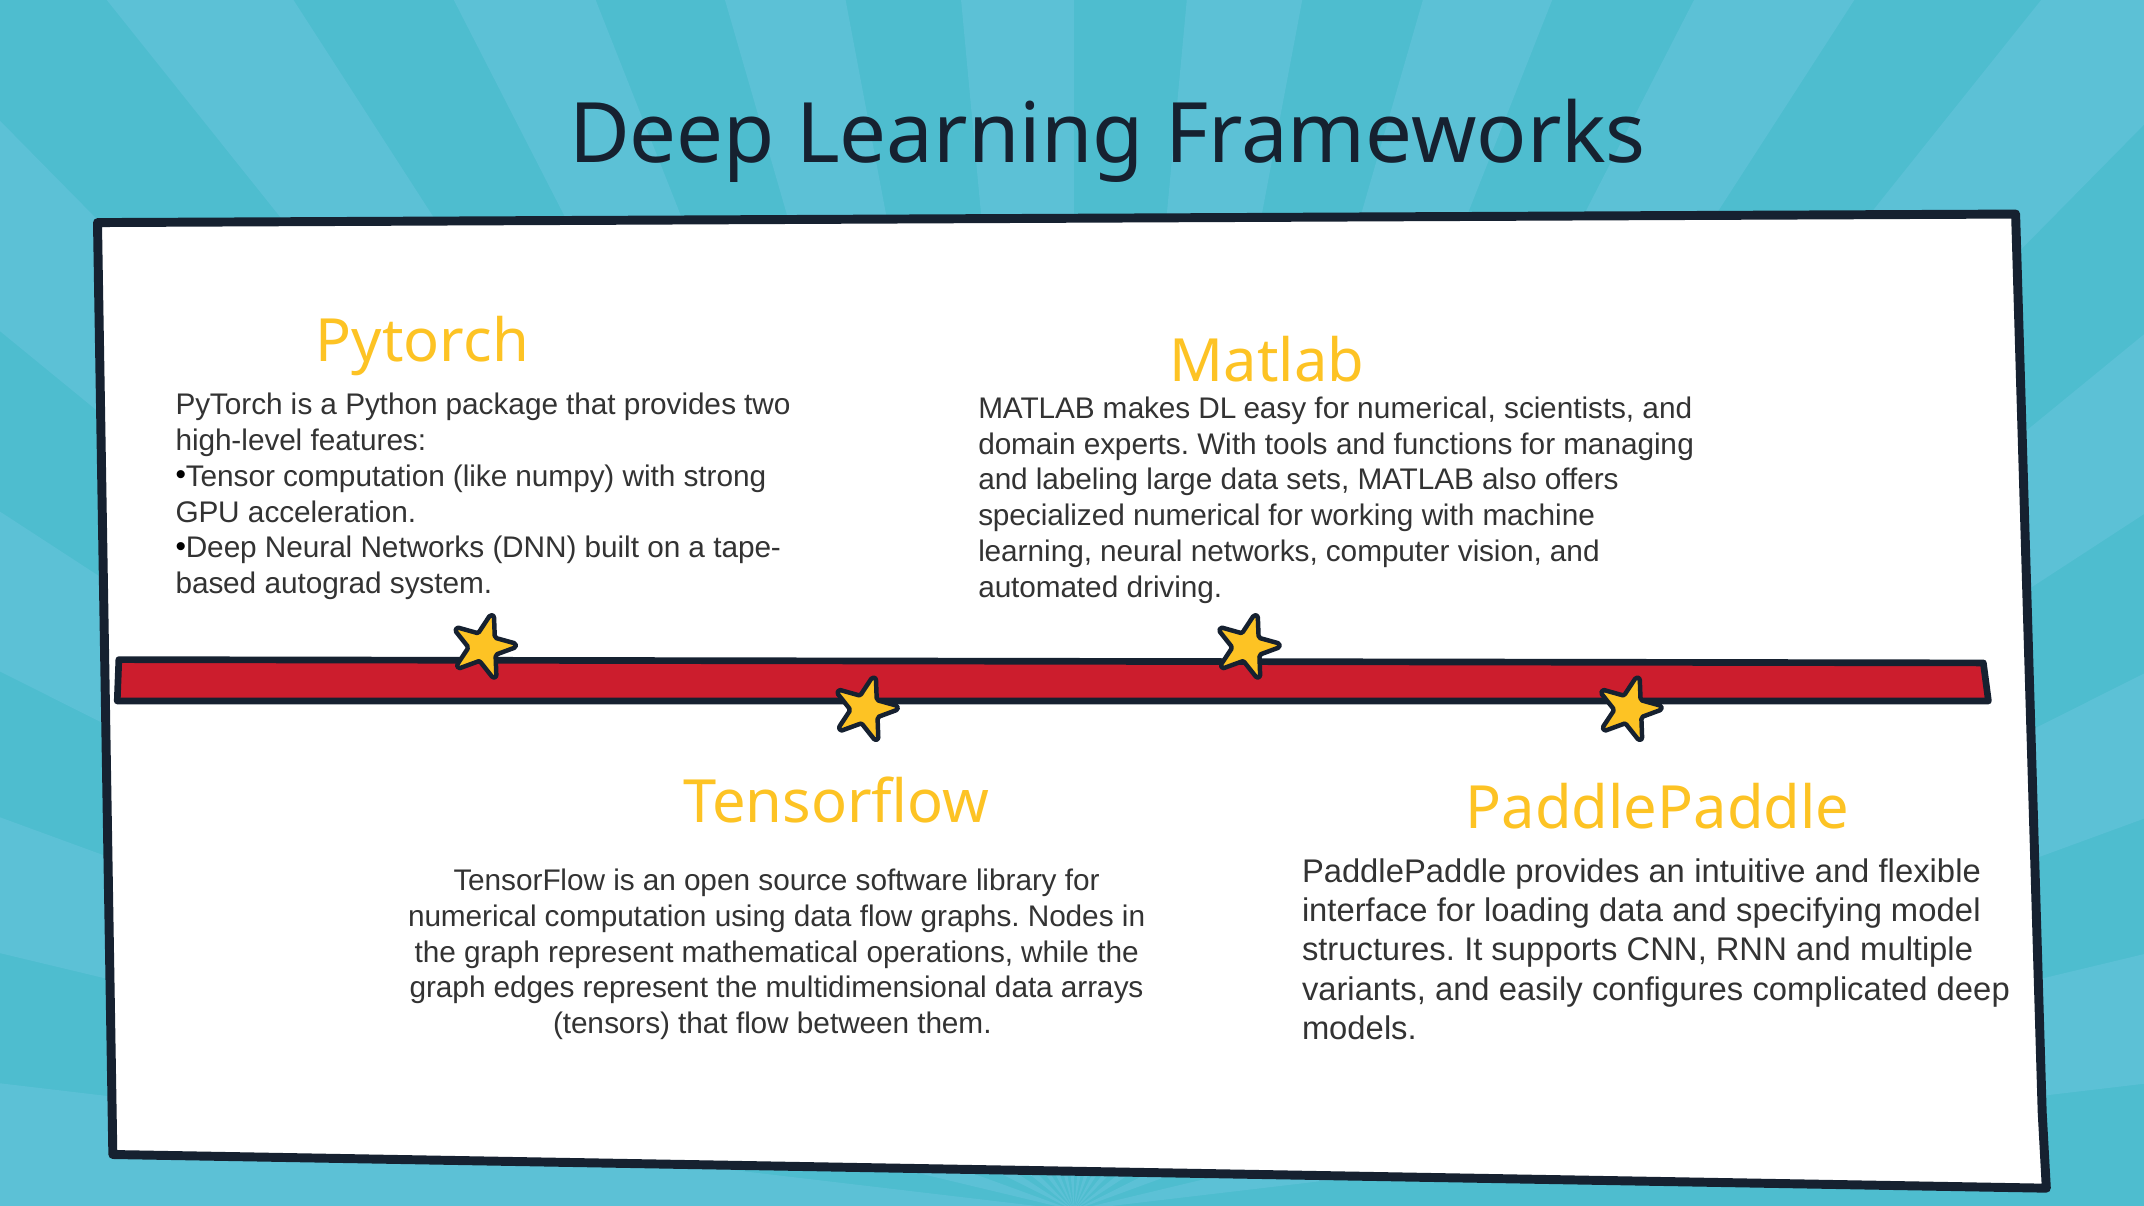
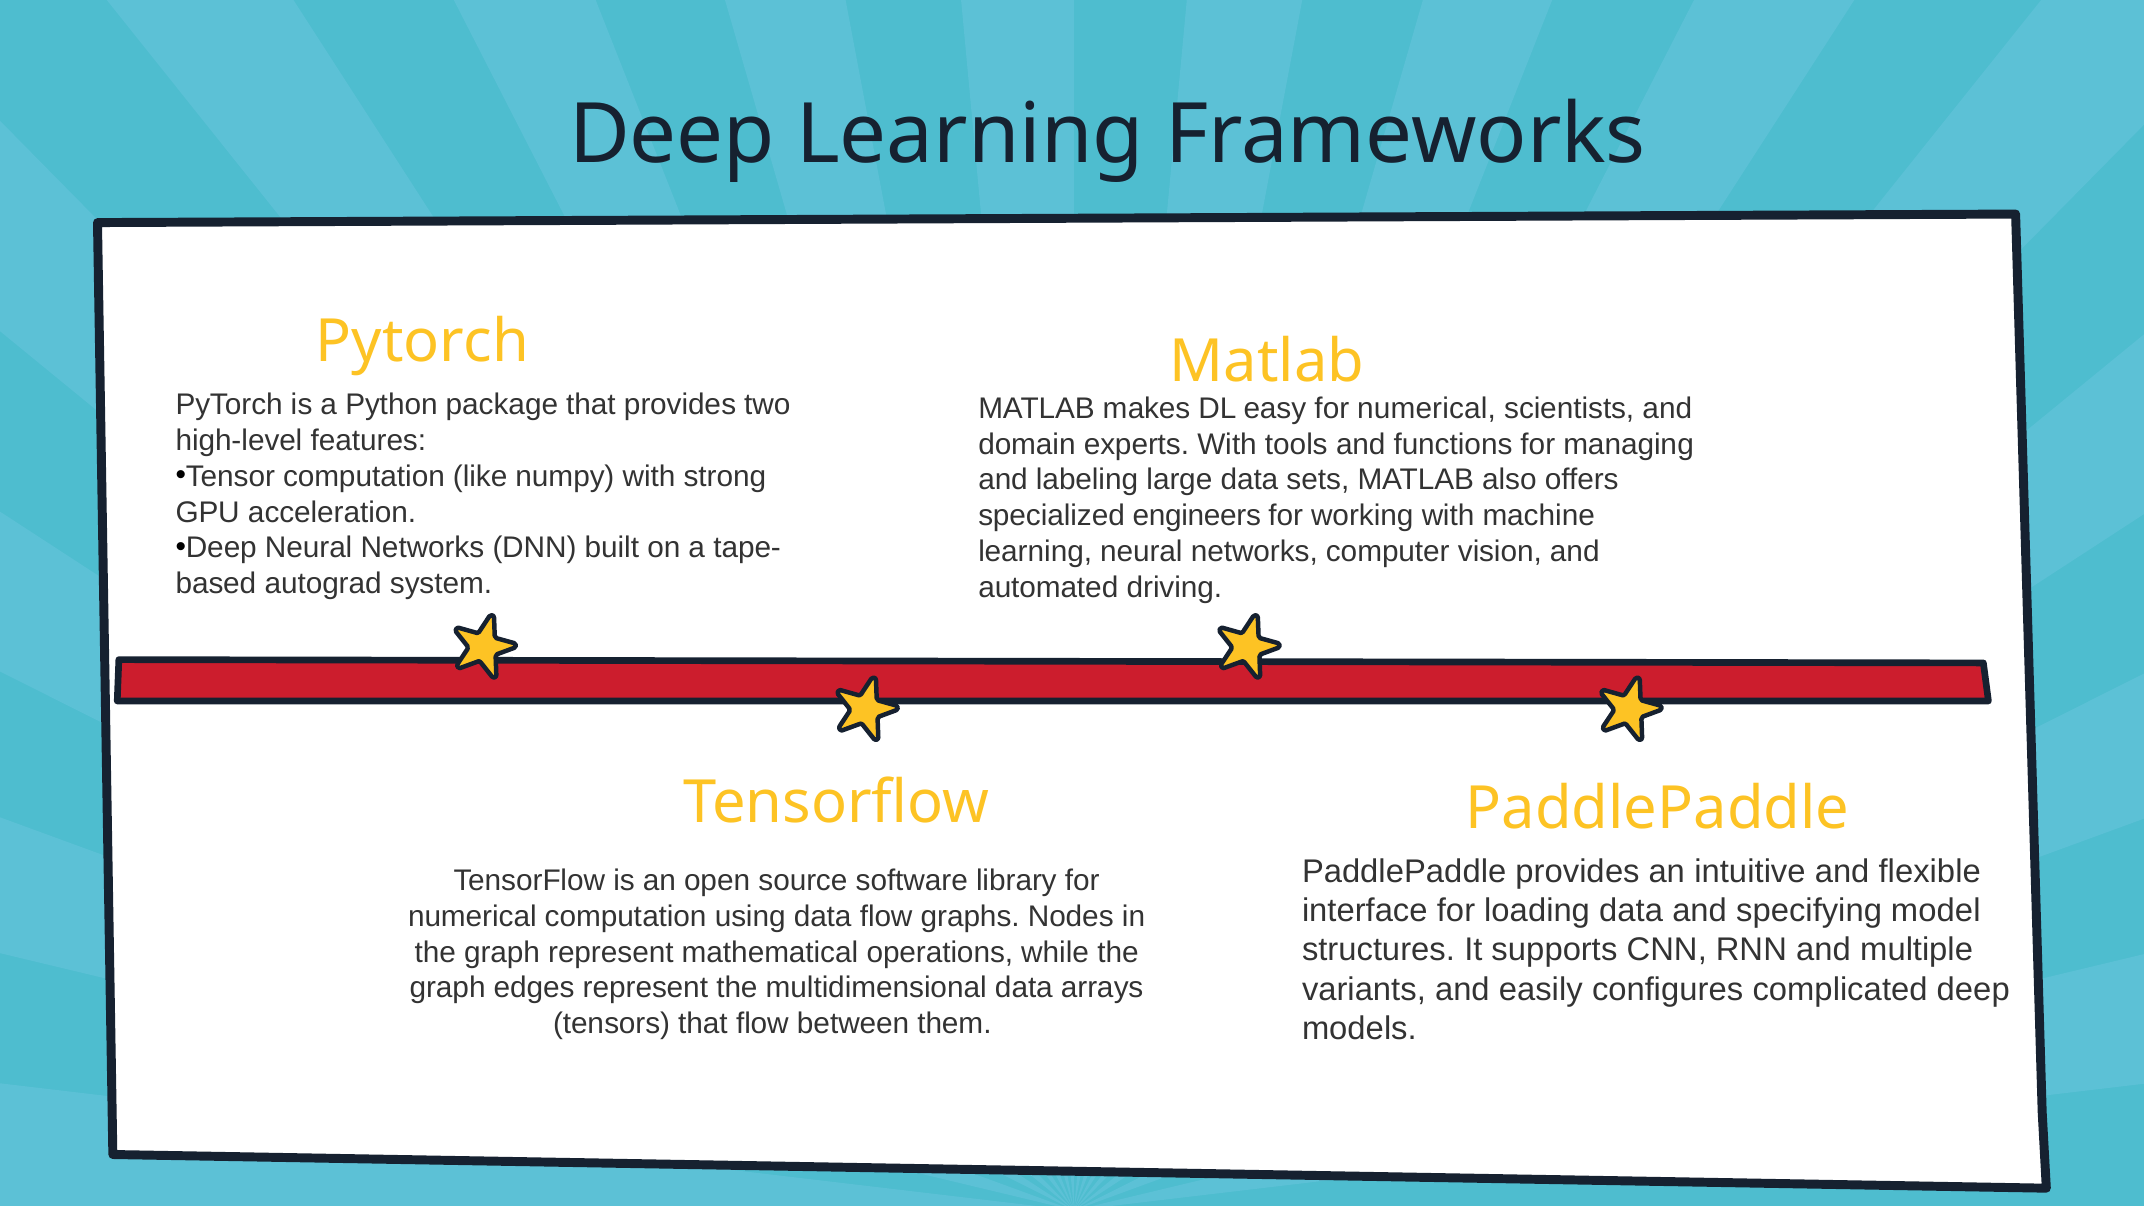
specialized numerical: numerical -> engineers (1197, 516)
